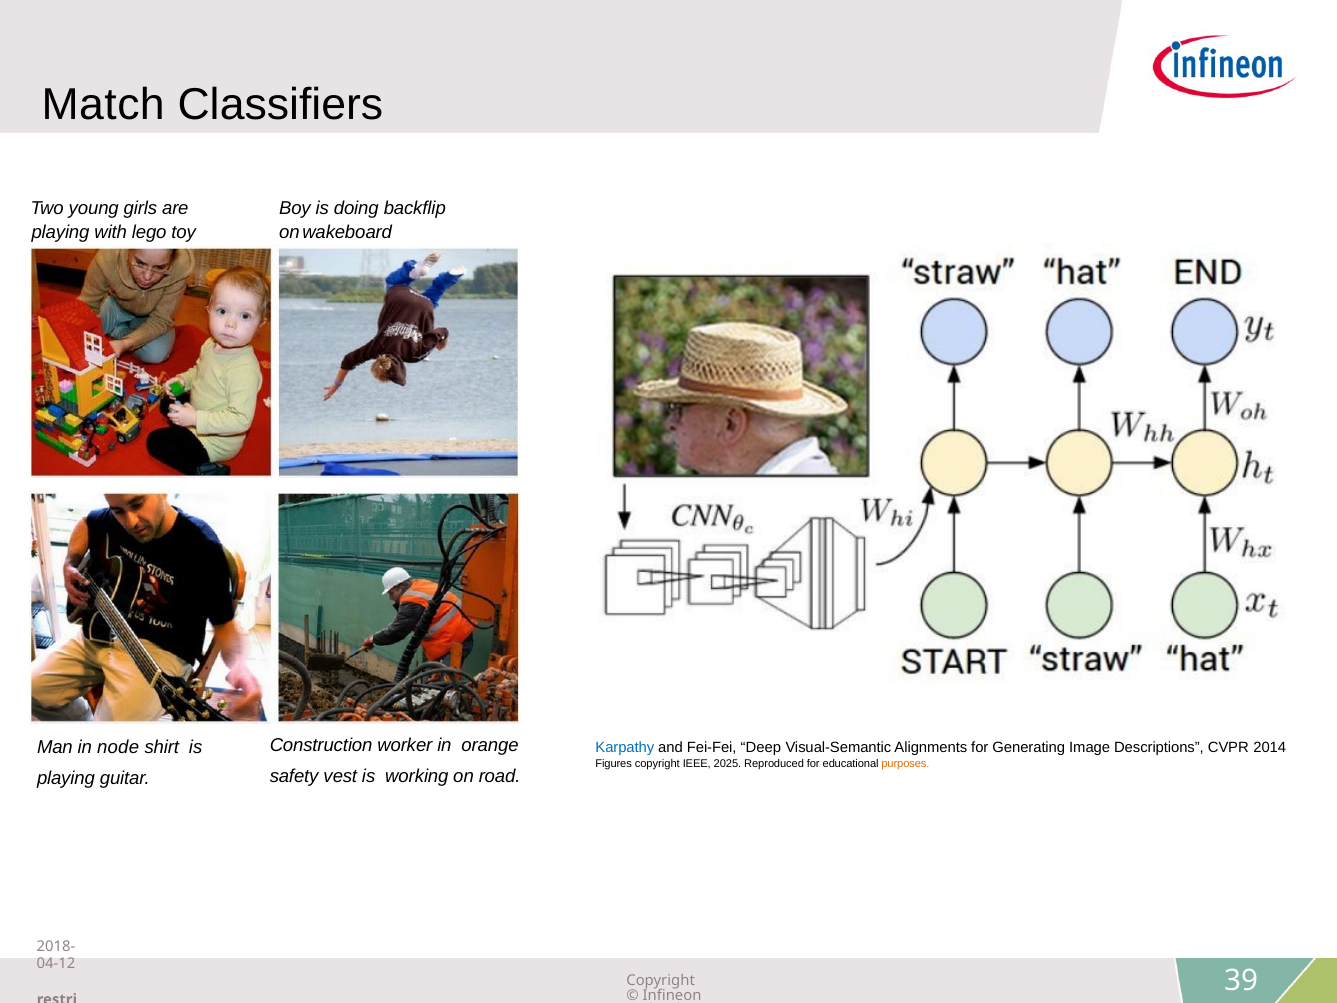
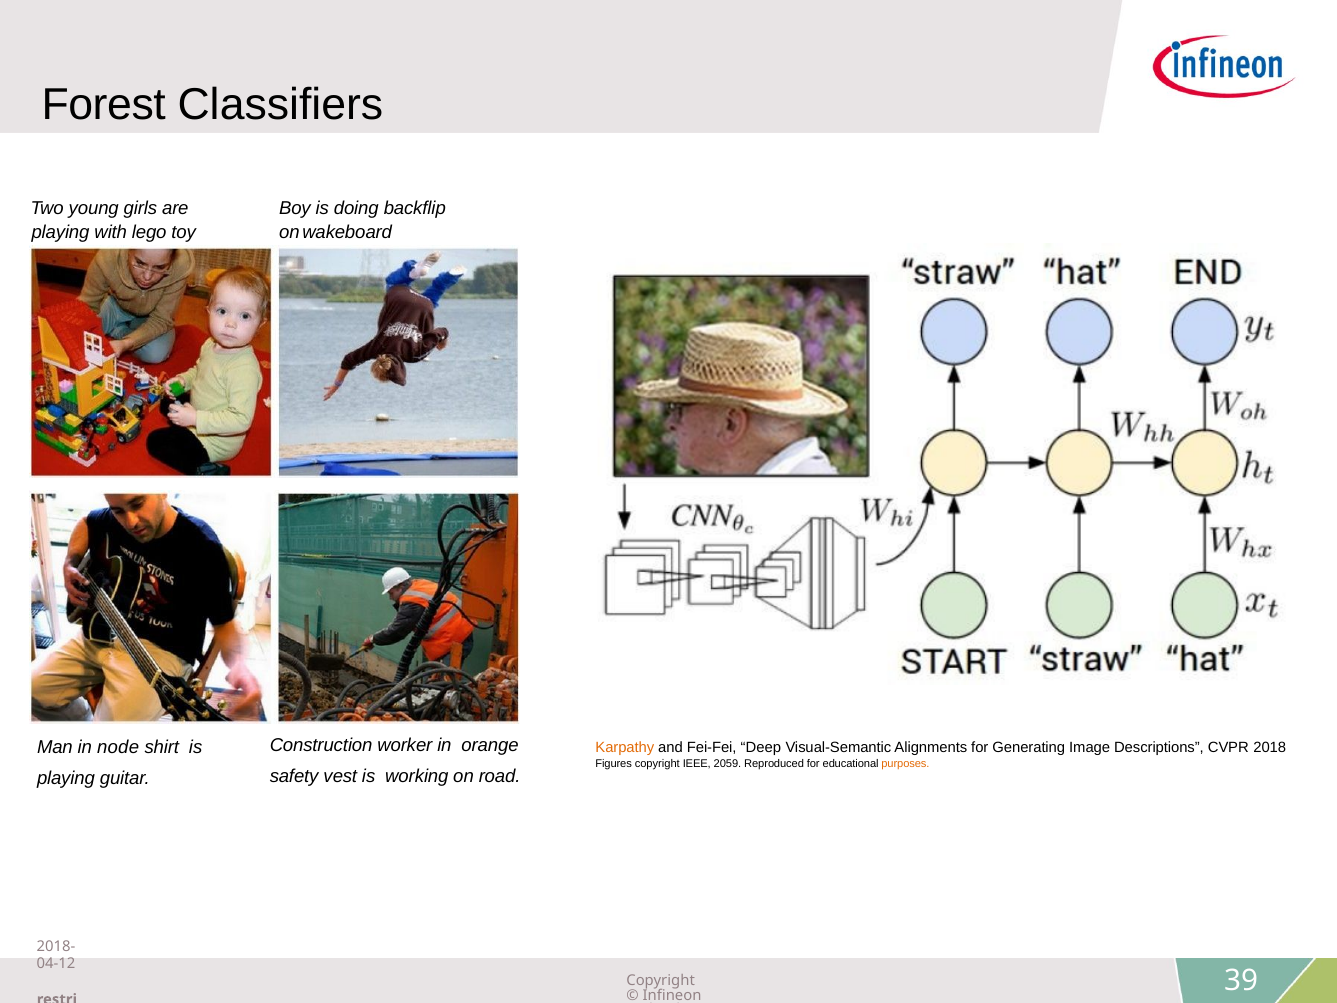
Match: Match -> Forest (104, 105)
Karpathy colour: blue -> orange (625, 747)
CVPR 2014: 2014 -> 2018 (1270, 747)
2025: 2025 -> 2059 (728, 763)
